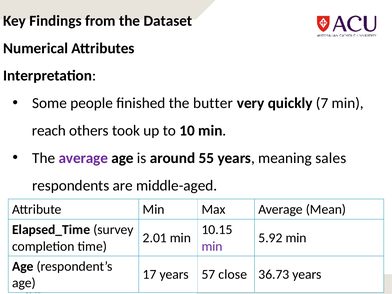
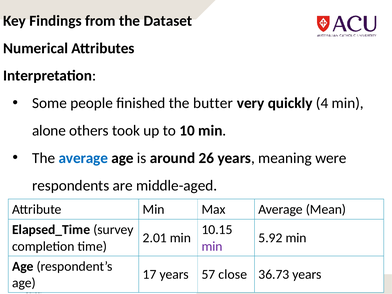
7: 7 -> 4 (322, 103)
reach: reach -> alone (49, 131)
average colour: purple -> blue (83, 158)
55: 55 -> 26 (206, 158)
sales: sales -> were (331, 158)
